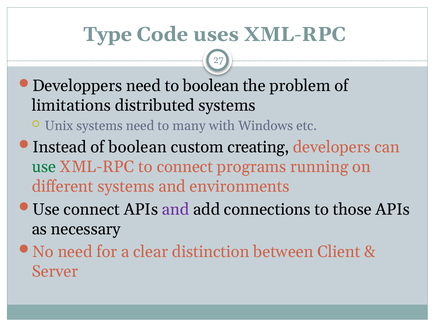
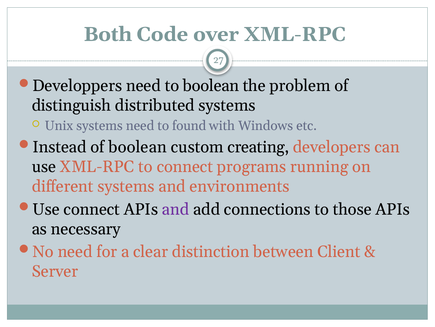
Type: Type -> Both (108, 34)
uses: uses -> over (216, 34)
limitations: limitations -> distinguish (71, 105)
many: many -> found (189, 126)
use colour: green -> black (44, 166)
